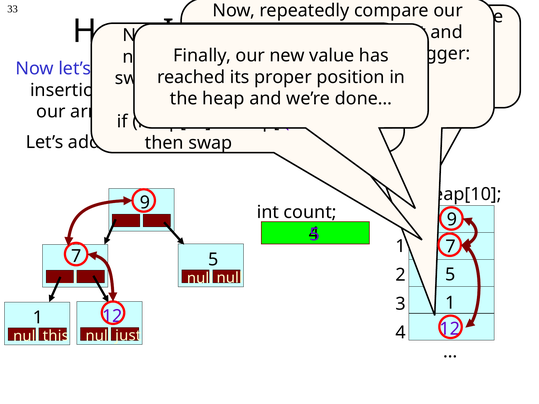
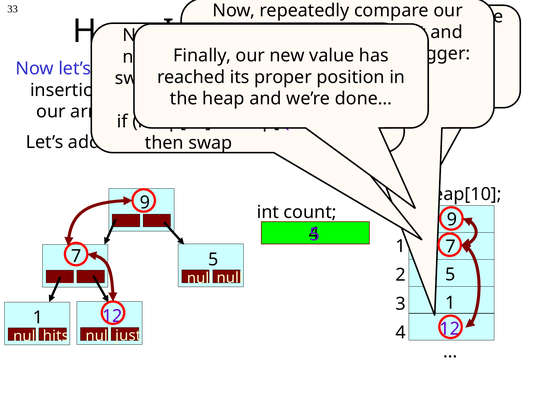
this: this -> hits (56, 336)
